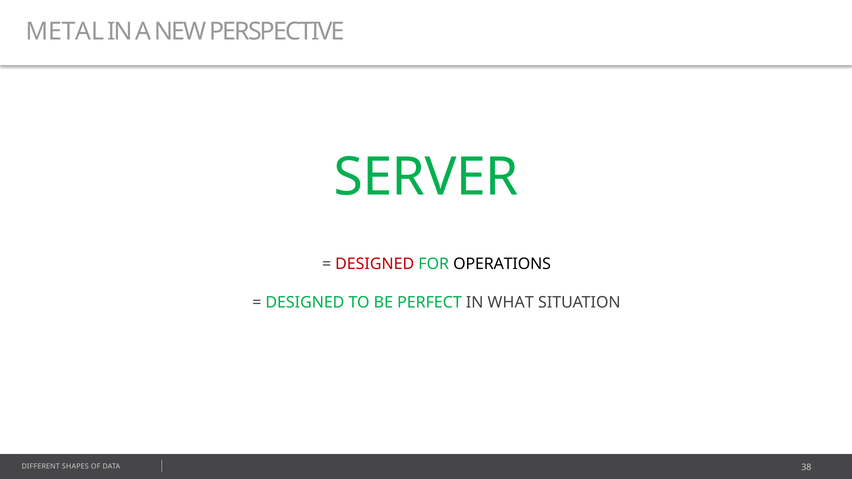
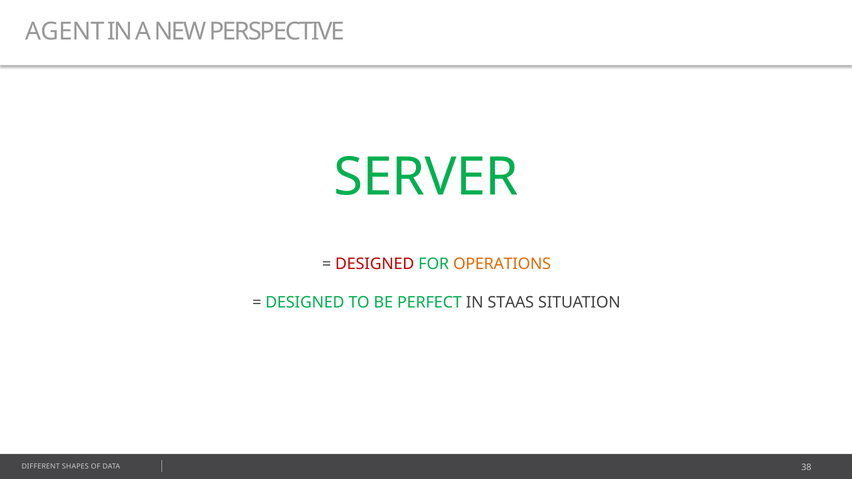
METAL: METAL -> AGENT (65, 32)
OPERATIONS colour: black -> orange (502, 264)
WHAT: WHAT -> STAAS (511, 303)
